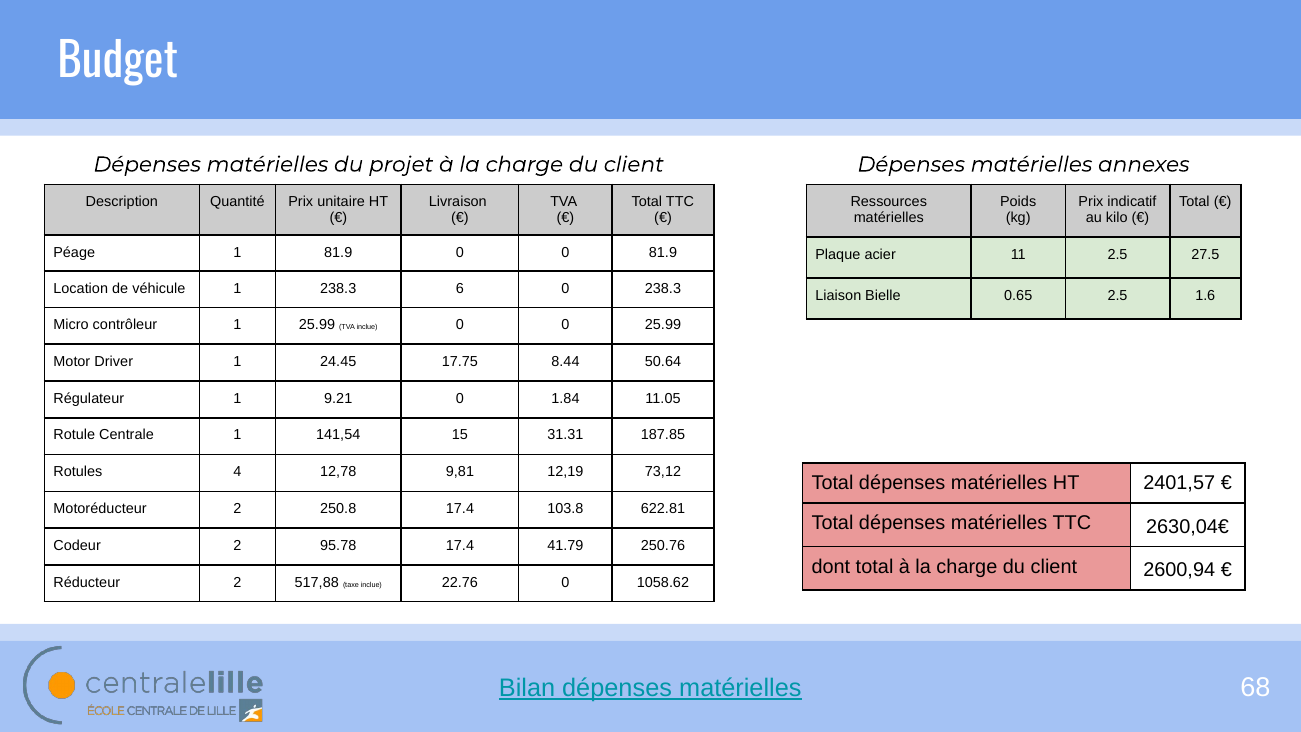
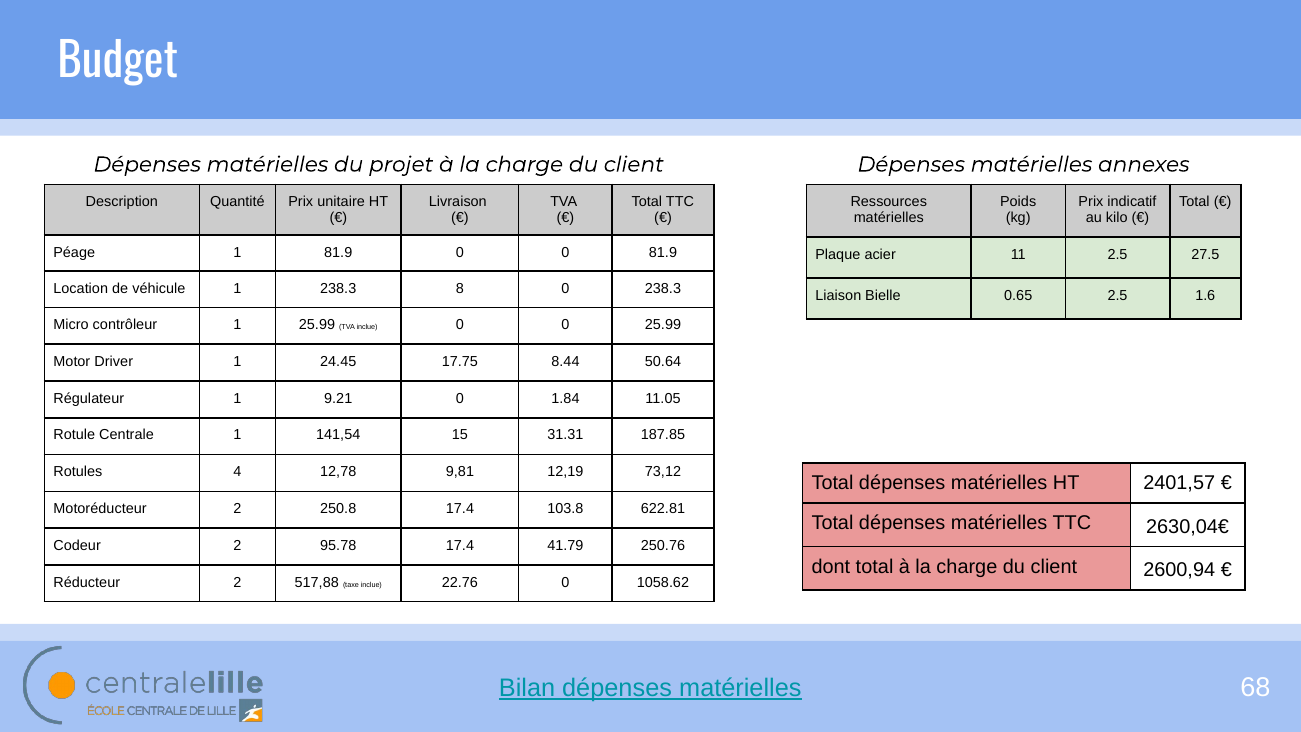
6: 6 -> 8 (460, 288)
